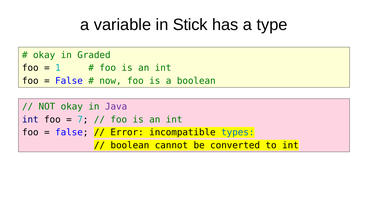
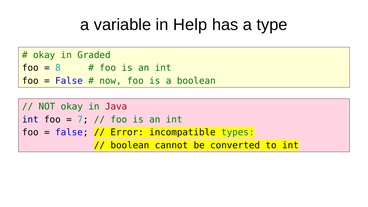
Stick: Stick -> Help (190, 25)
1: 1 -> 8 (58, 68)
Java colour: purple -> red (116, 107)
